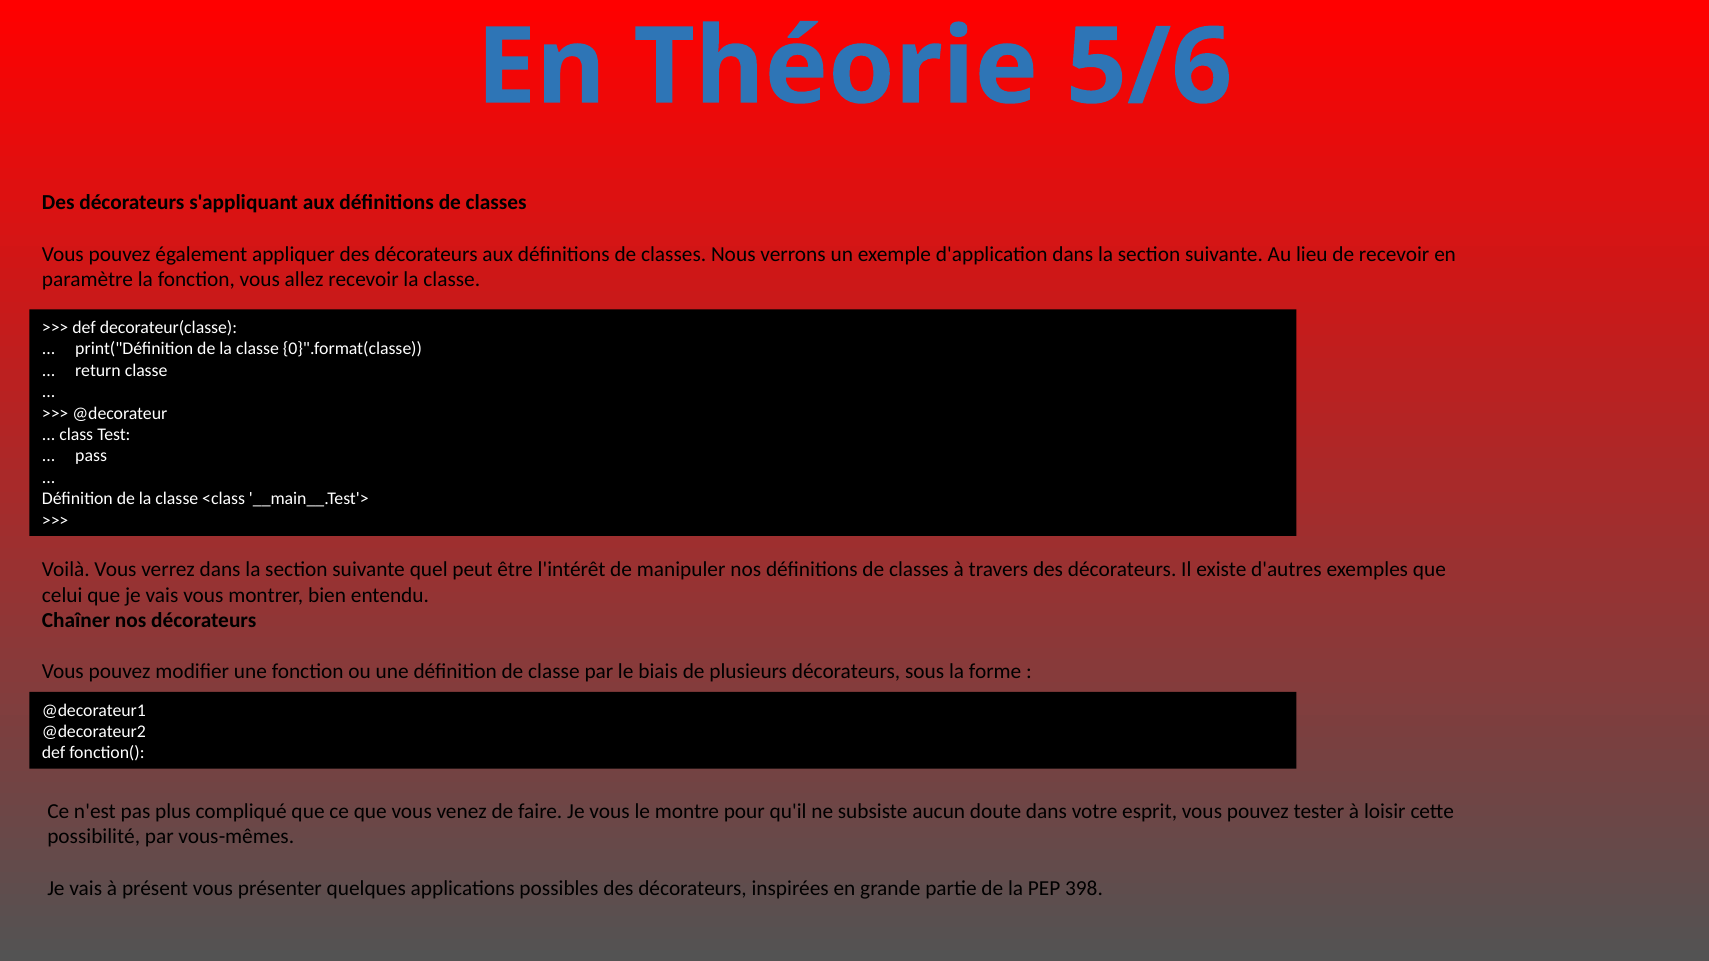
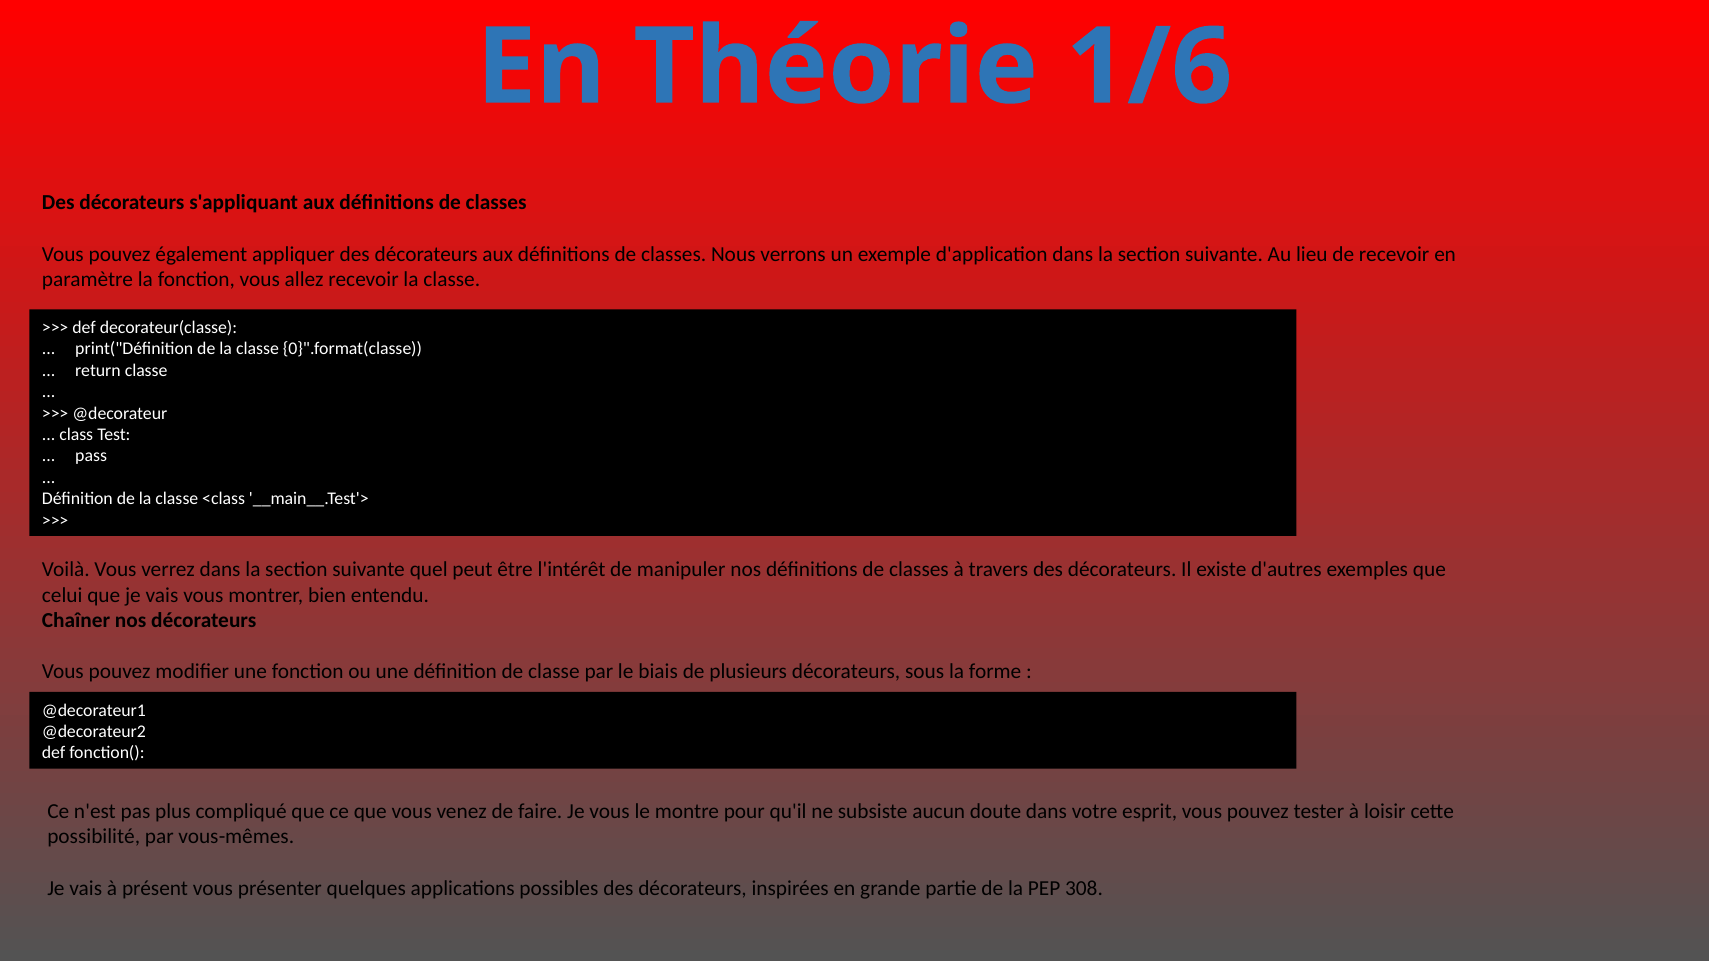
5/6: 5/6 -> 1/6 (1149, 67)
398: 398 -> 308 (1084, 888)
